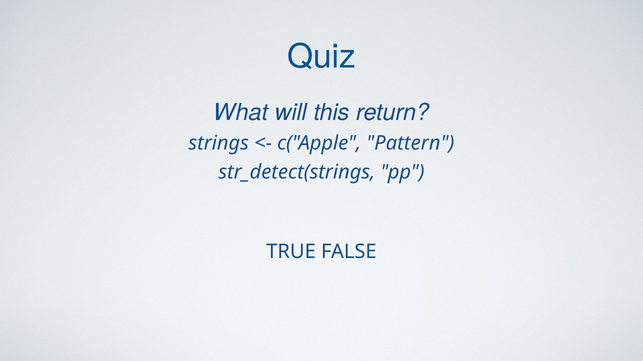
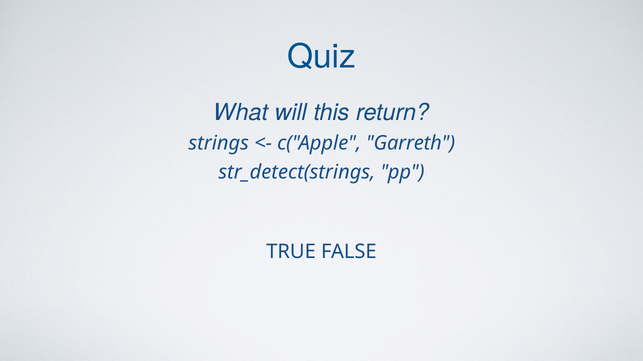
Pattern: Pattern -> Garreth (411, 143)
